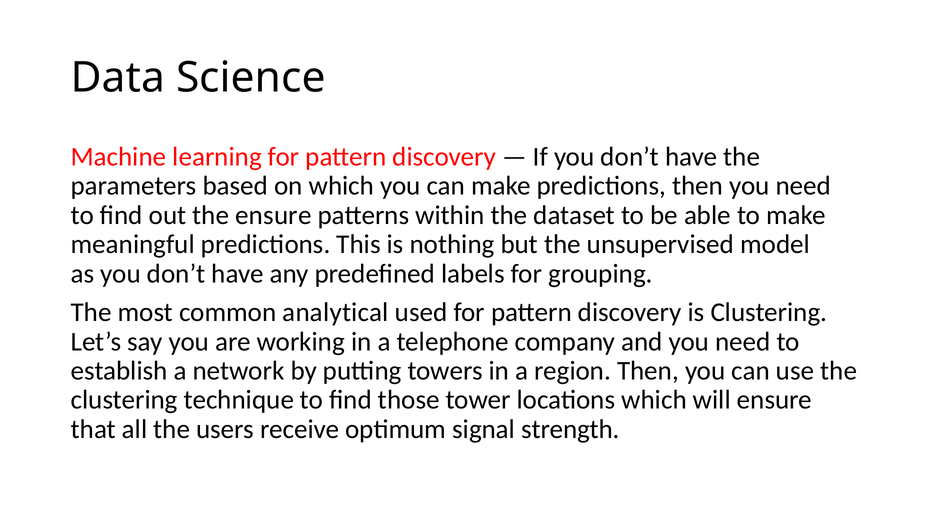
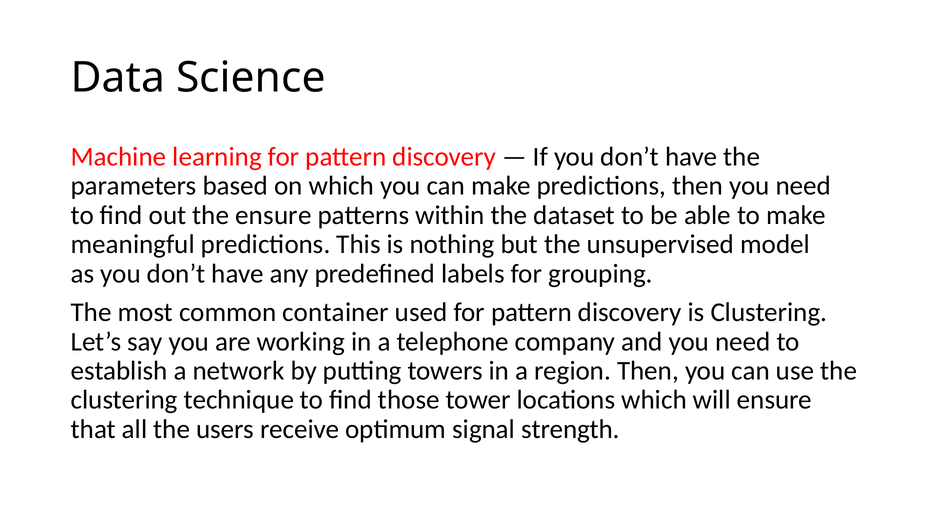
analytical: analytical -> container (336, 313)
